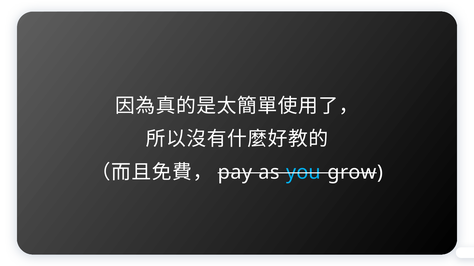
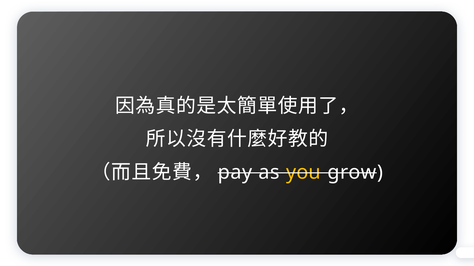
you colour: light blue -> yellow (303, 173)
